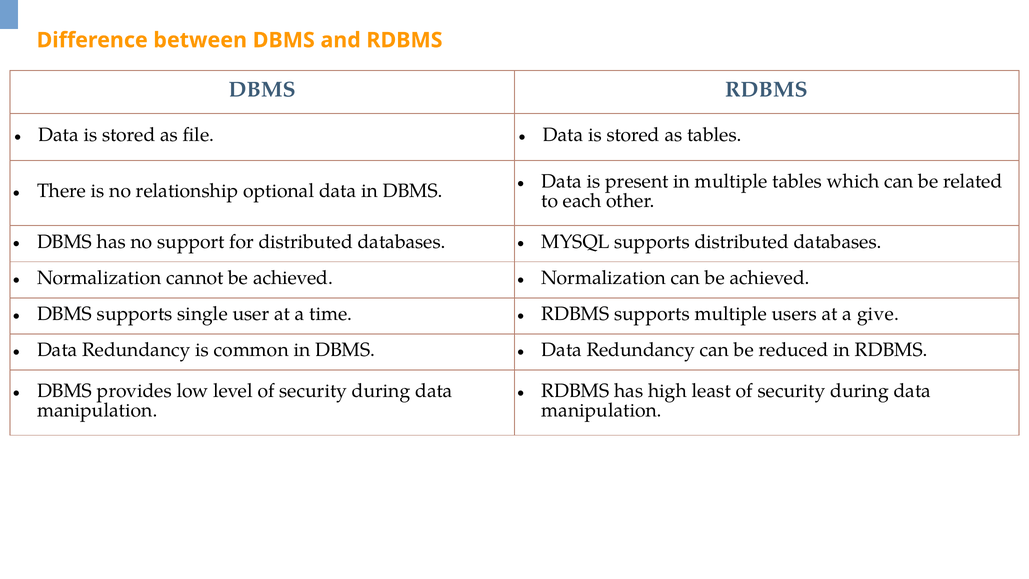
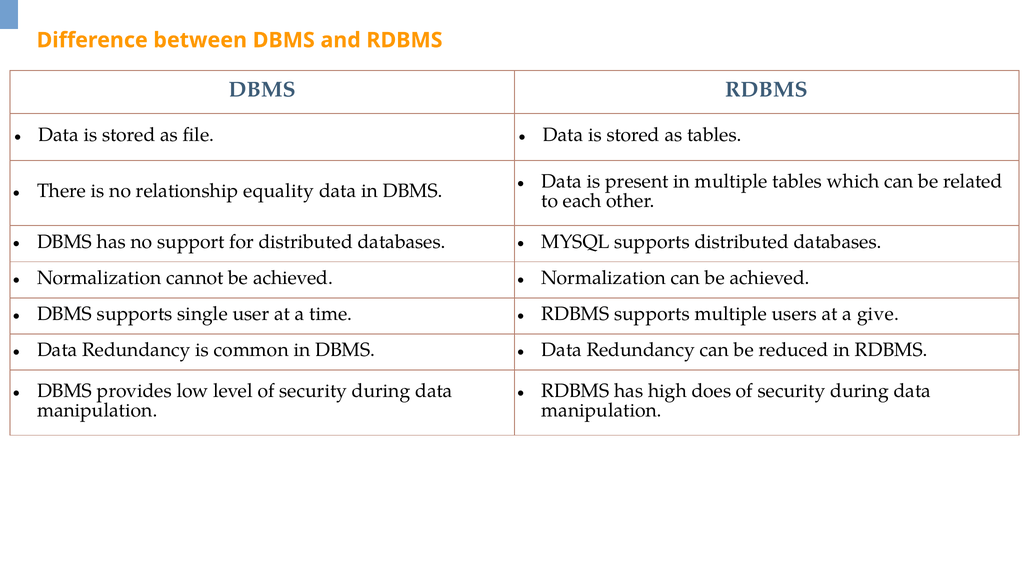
optional: optional -> equality (279, 191)
least: least -> does (711, 391)
